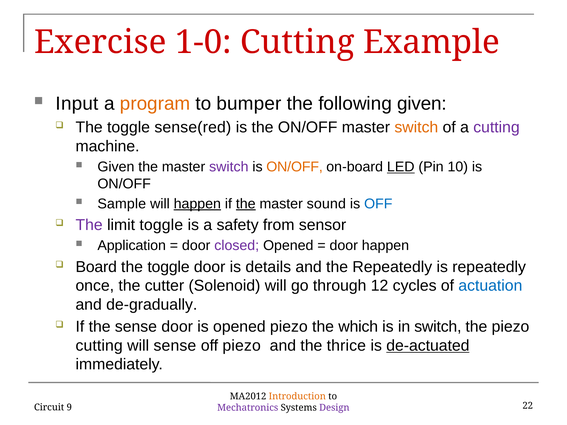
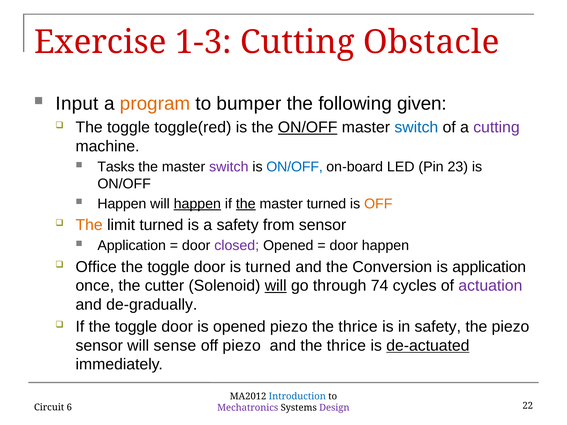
1-0: 1-0 -> 1-3 (203, 42)
Example: Example -> Obstacle (431, 42)
sense(red: sense(red -> toggle(red (193, 127)
ON/OFF underline: none -> present (308, 127)
switch colour: orange -> blue (416, 127)
Given: Given -> Tasks (116, 167)
ON/OFF colour: orange -> blue (295, 167)
LED underline: present -> none (401, 167)
10: 10 -> 23 (458, 167)
Sample: Sample -> Happen (122, 204)
master sound: sound -> turned (326, 204)
OFF colour: blue -> orange (378, 204)
The colour: purple -> orange (89, 225)
limit toggle: toggle -> turned (161, 225)
Board: Board -> Office (96, 267)
is details: details -> turned (268, 267)
the Repeatedly: Repeatedly -> Conversion (392, 267)
is repeatedly: repeatedly -> application (489, 267)
will underline: none -> present (276, 286)
12: 12 -> 74 (380, 286)
actuation colour: blue -> purple (490, 286)
If the sense: sense -> toggle (136, 327)
which: which -> thrice (358, 327)
in switch: switch -> safety (438, 327)
cutting: cutting -> sensor (99, 346)
Introduction colour: orange -> blue (297, 397)
9: 9 -> 6 (69, 408)
